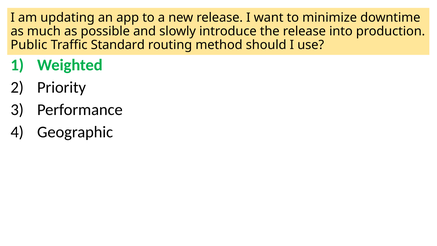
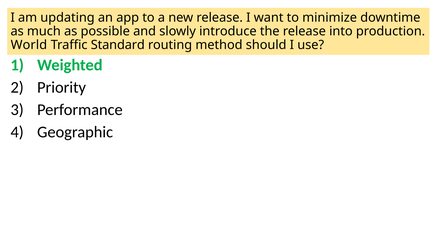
Public: Public -> World (29, 45)
